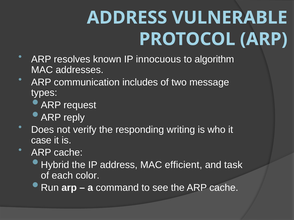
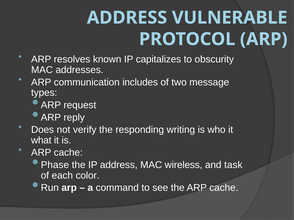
innocuous: innocuous -> capitalizes (158, 59)
algorithm: algorithm -> obscurity (214, 59)
case: case -> what (41, 141)
Hybrid: Hybrid -> Phase (55, 165)
efficient: efficient -> wireless (184, 165)
